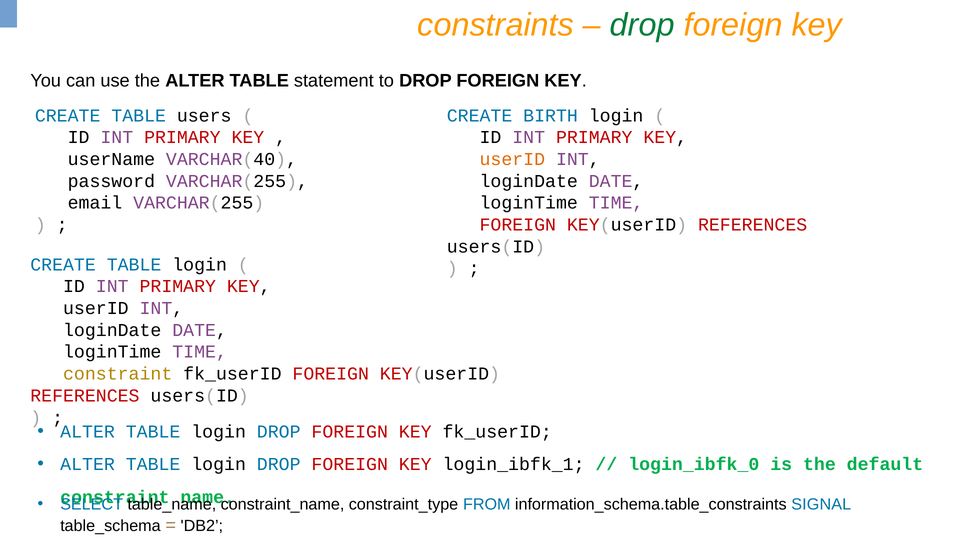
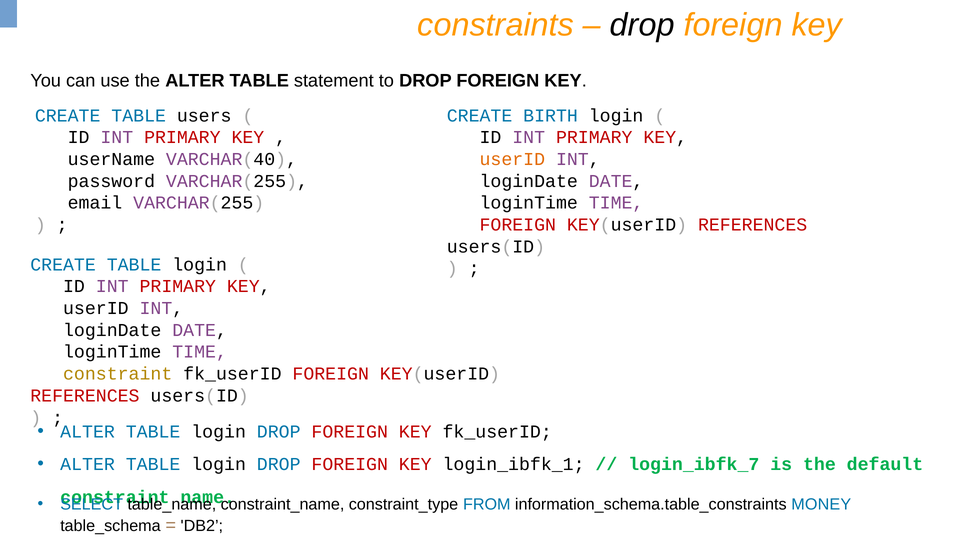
drop colour: green -> black (642, 25)
login_ibfk_0: login_ibfk_0 -> login_ibfk_7 (694, 464)
SIGNAL: SIGNAL -> MONEY (821, 505)
